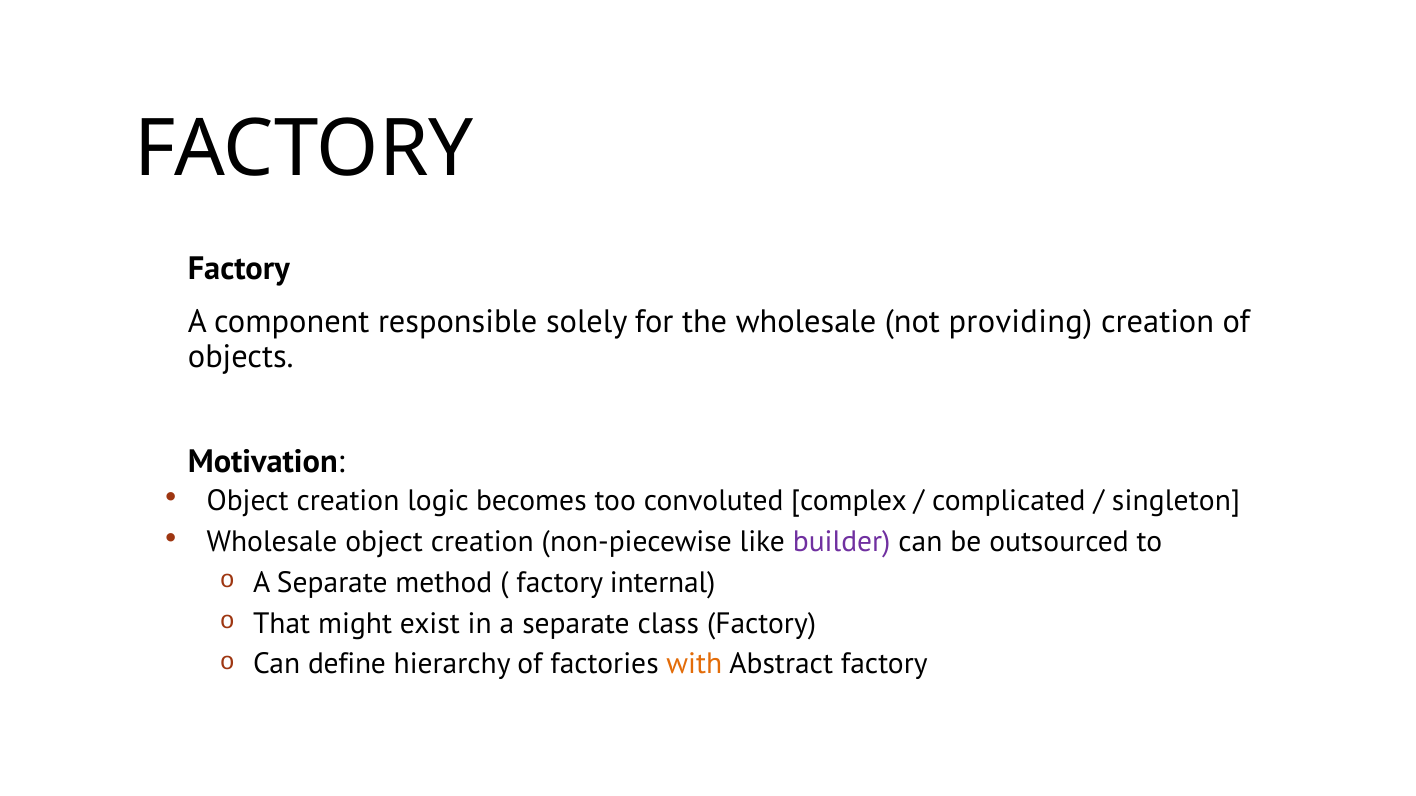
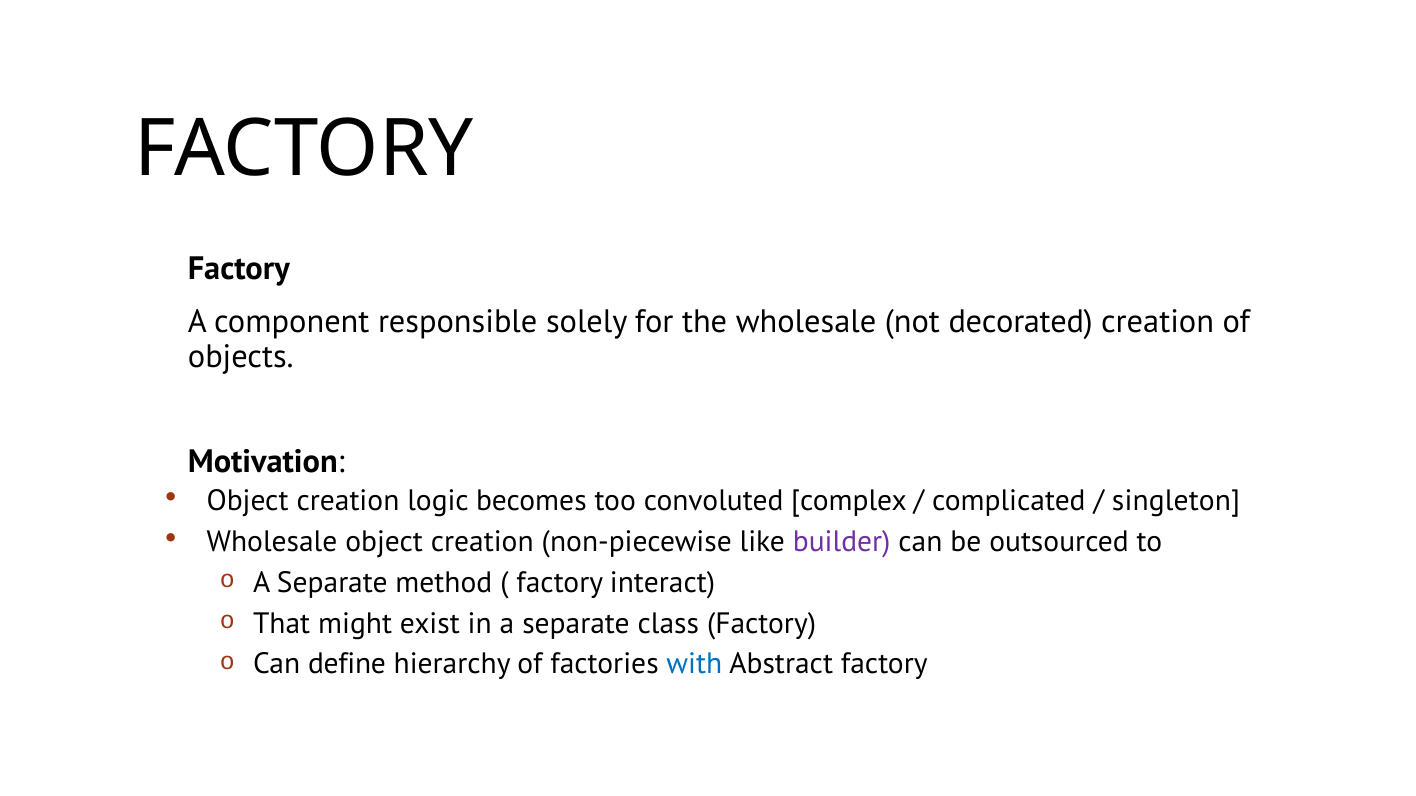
providing: providing -> decorated (1021, 322)
internal: internal -> interact (663, 583)
with colour: orange -> blue (694, 664)
